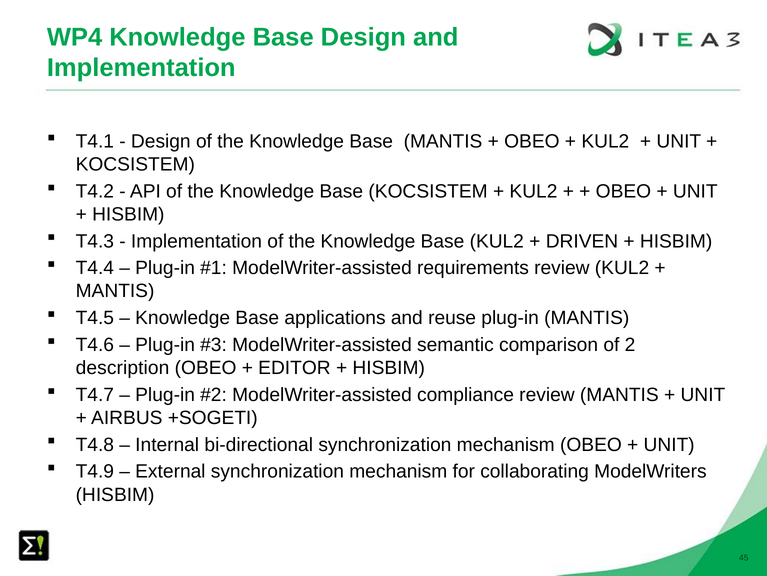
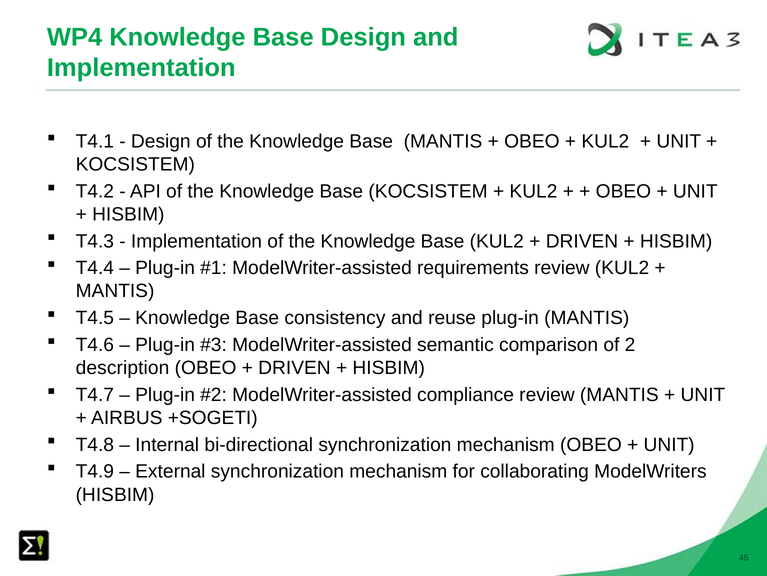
applications: applications -> consistency (335, 318)
EDITOR: EDITOR -> DRIVEN (294, 367)
